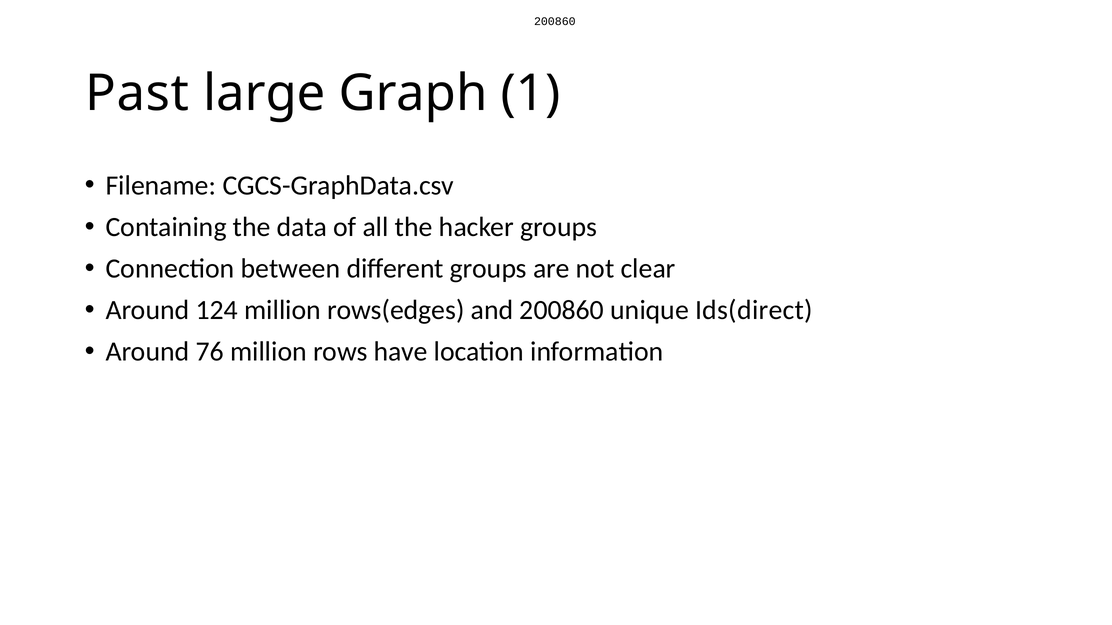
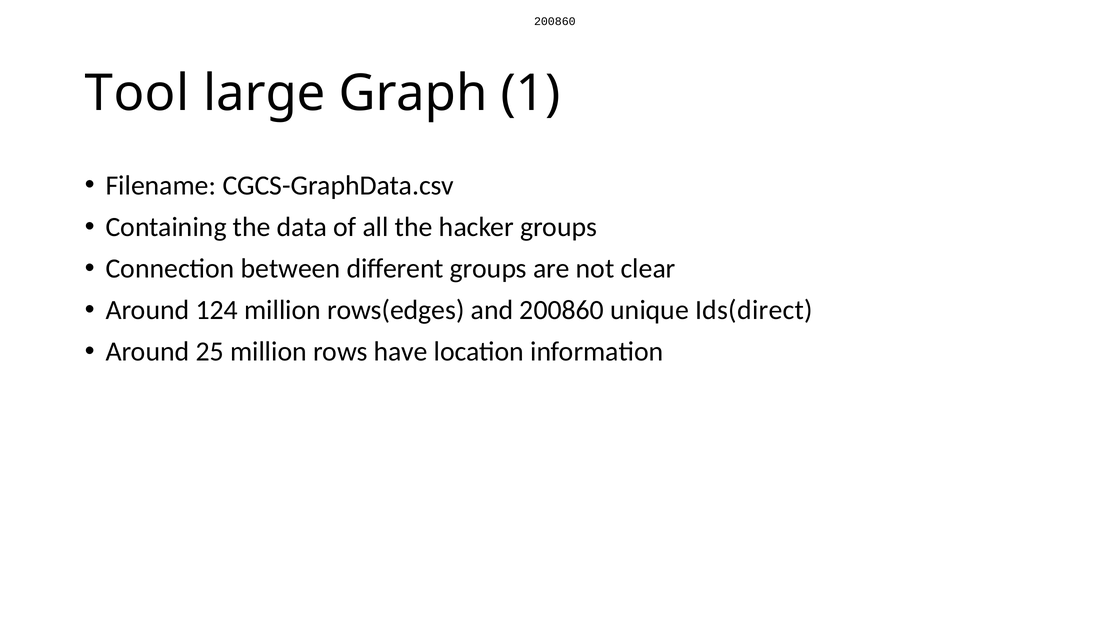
Past: Past -> Tool (137, 93)
76: 76 -> 25 (210, 352)
